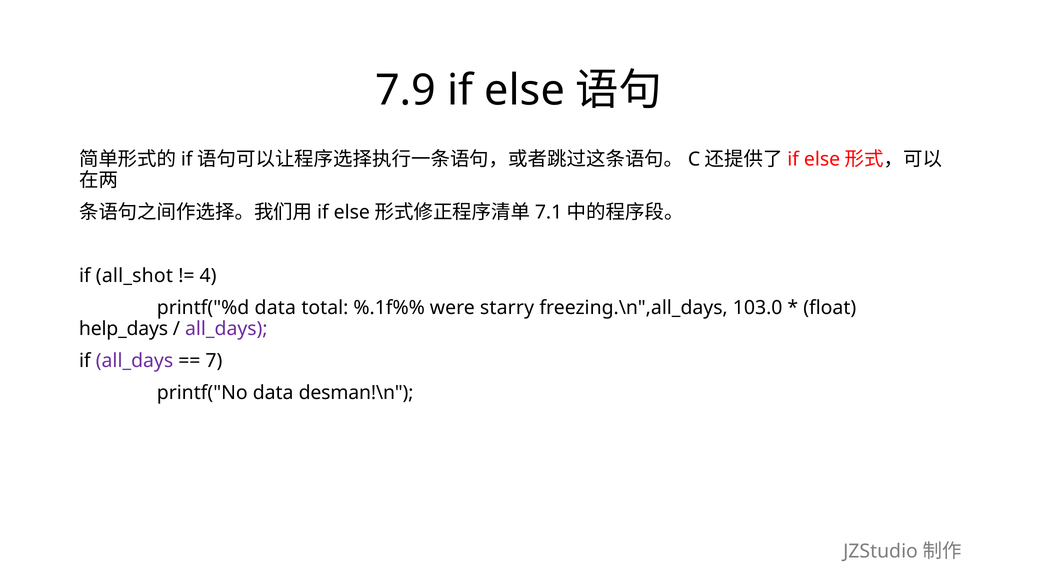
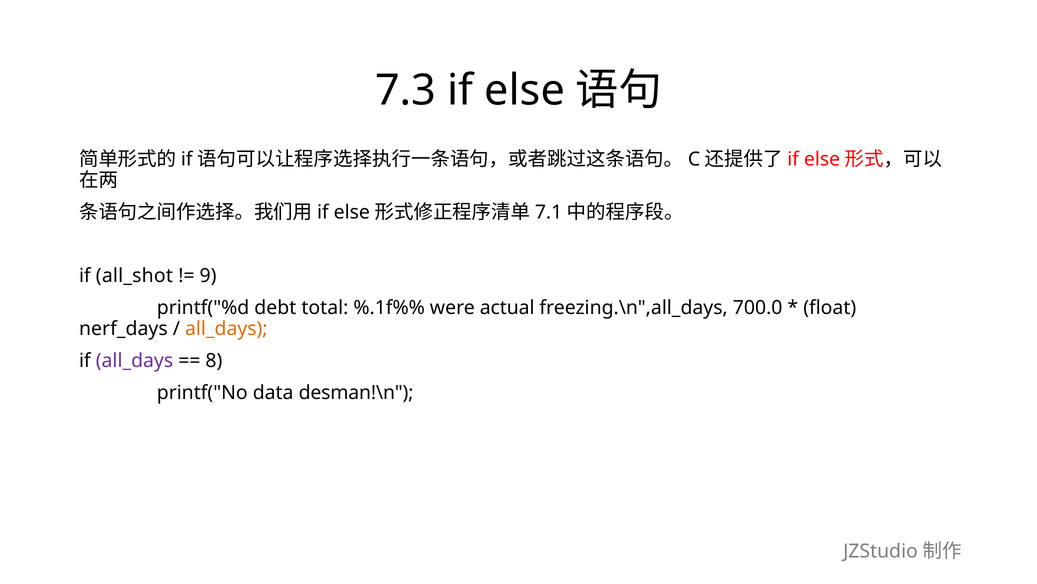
7.9: 7.9 -> 7.3 (406, 90)
4: 4 -> 9 (208, 276)
printf("%d data: data -> debt (275, 307)
starry: starry -> actual (507, 307)
103.0: 103.0 -> 700.0 (758, 307)
help_days: help_days -> nerf_days (123, 329)
all_days colour: purple -> orange (226, 329)
7: 7 -> 8 (214, 360)
